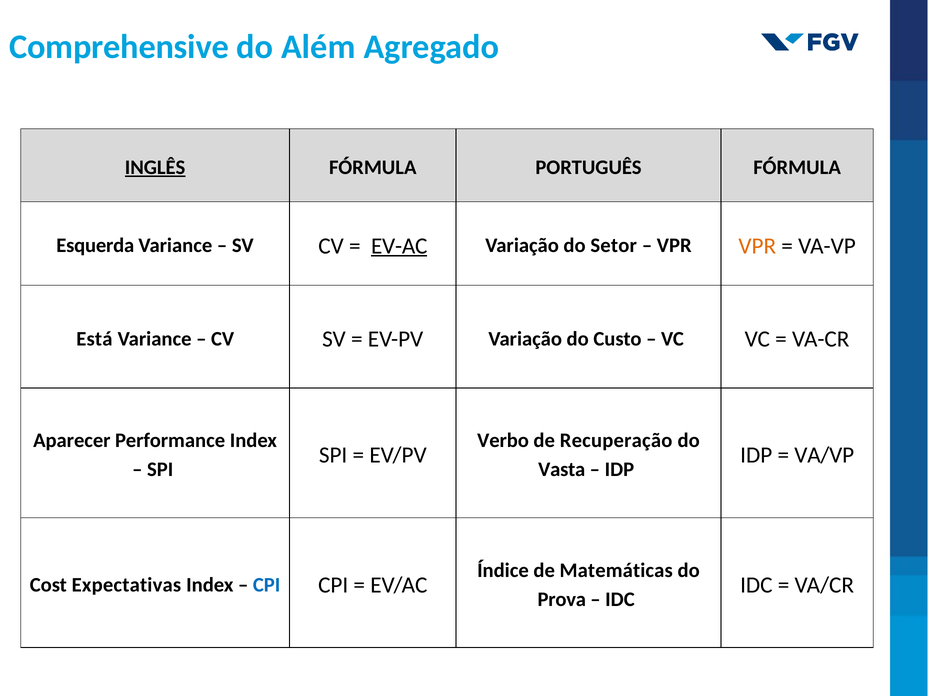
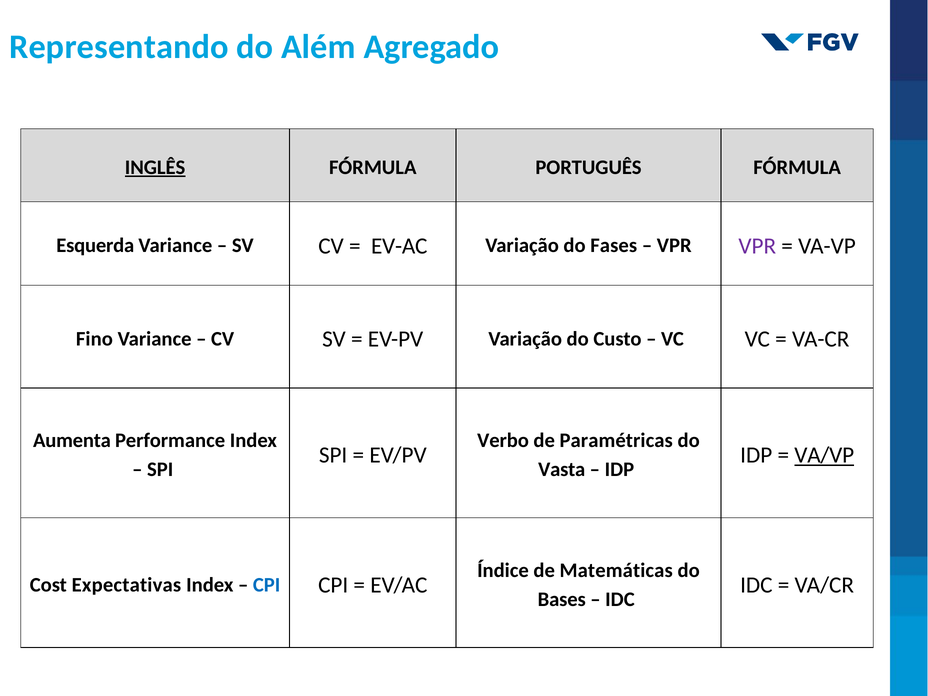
Comprehensive: Comprehensive -> Representando (119, 47)
EV-AC underline: present -> none (399, 246)
Setor: Setor -> Fases (614, 246)
VPR colour: orange -> purple (757, 246)
Está: Está -> Fino (94, 339)
Aparecer: Aparecer -> Aumenta (72, 440)
Recuperação: Recuperação -> Paramétricas (616, 440)
VA/VP underline: none -> present (824, 455)
Prova: Prova -> Bases (562, 599)
